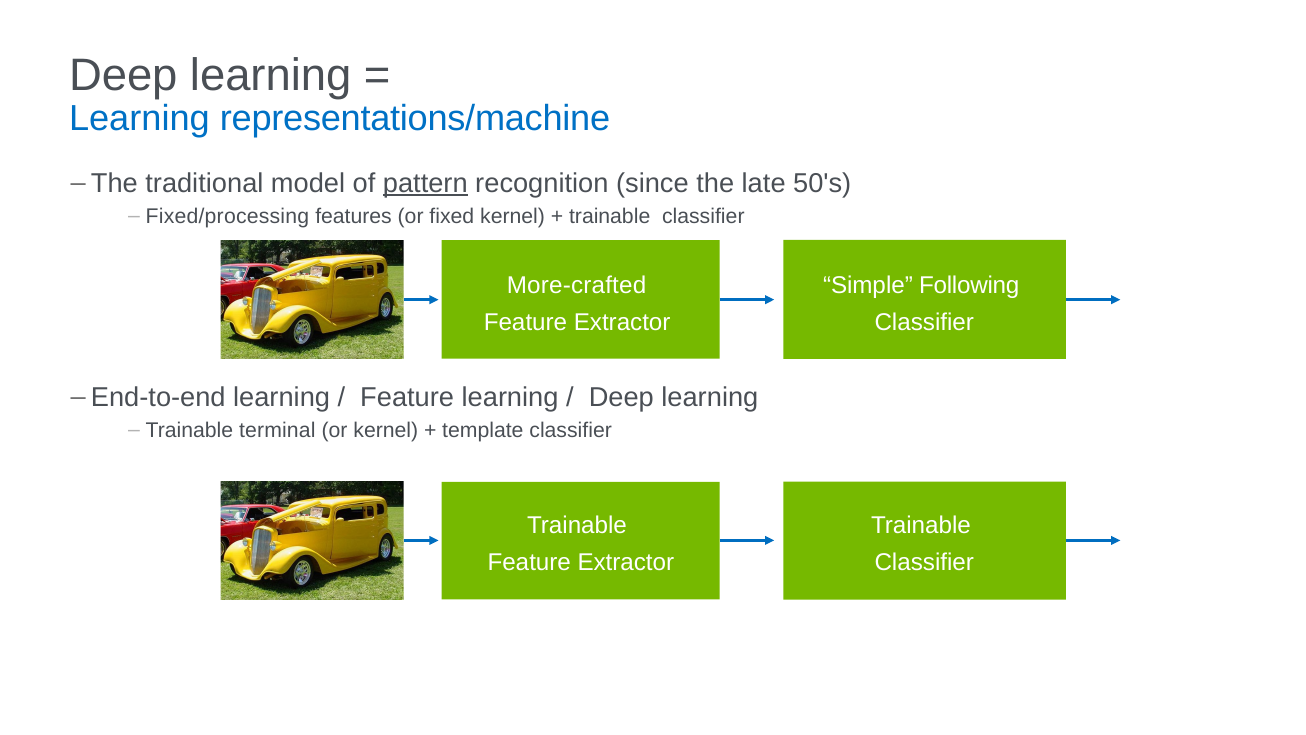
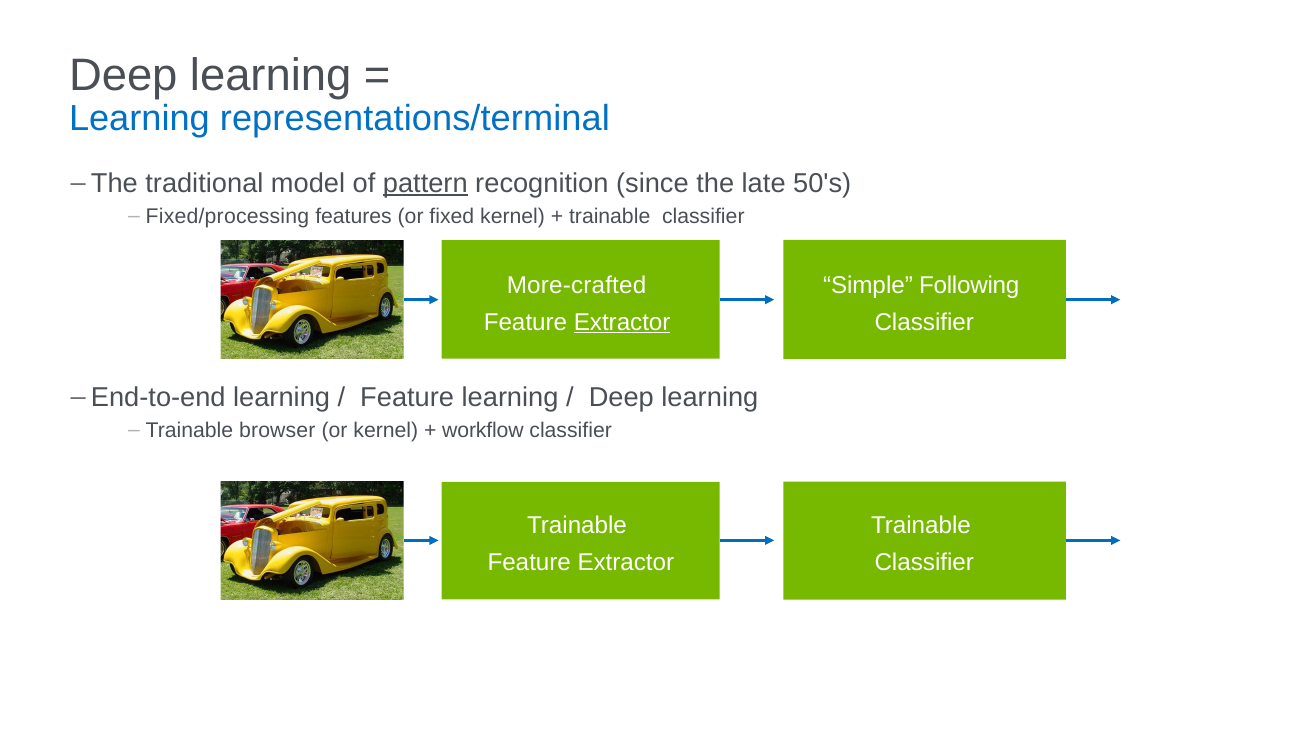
representations/machine: representations/machine -> representations/terminal (415, 118)
Extractor underline: none -> present (622, 322)
terminal: terminal -> browser (277, 430)
template: template -> workflow (483, 430)
